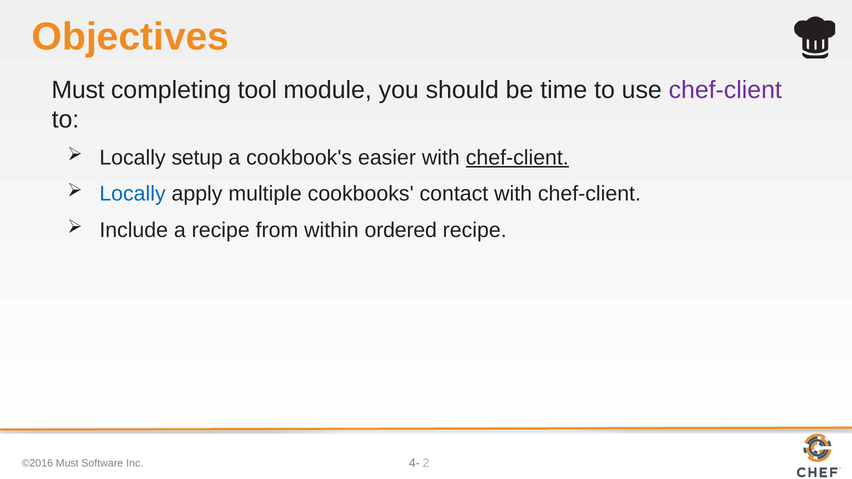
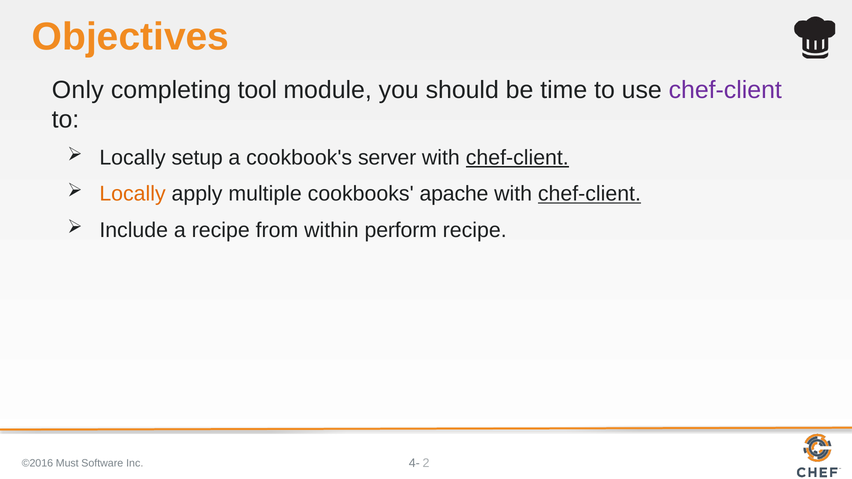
Must: Must -> Only (78, 90)
easier: easier -> server (387, 158)
Locally colour: blue -> orange (133, 194)
contact: contact -> apache (454, 194)
chef-client underline: none -> present (589, 194)
ordered: ordered -> perform (401, 230)
